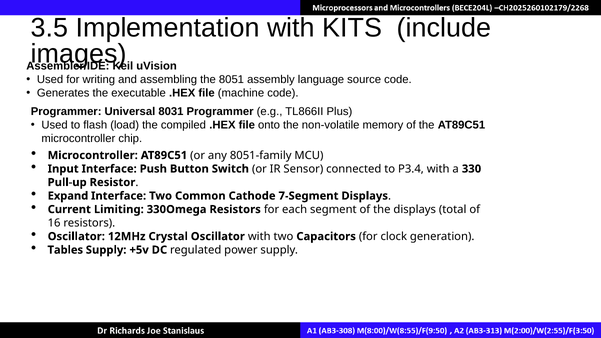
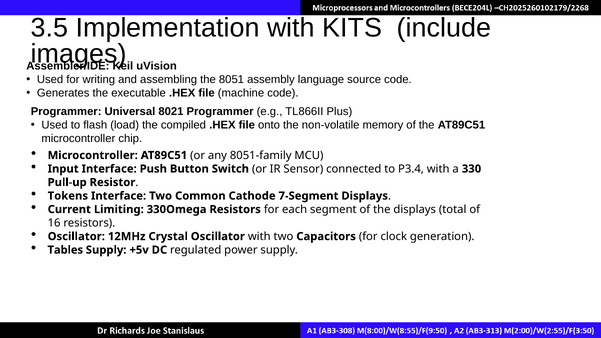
8031: 8031 -> 8021 (171, 112)
Expand: Expand -> Tokens (68, 196)
